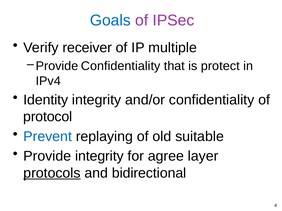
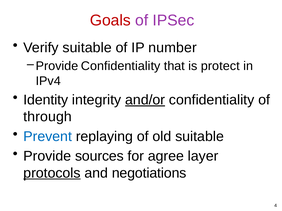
Goals colour: blue -> red (110, 20)
Verify receiver: receiver -> suitable (87, 48)
multiple: multiple -> number (173, 48)
and/or underline: none -> present (145, 100)
protocol: protocol -> through (48, 117)
Provide integrity: integrity -> sources (99, 156)
bidirectional: bidirectional -> negotiations (149, 173)
